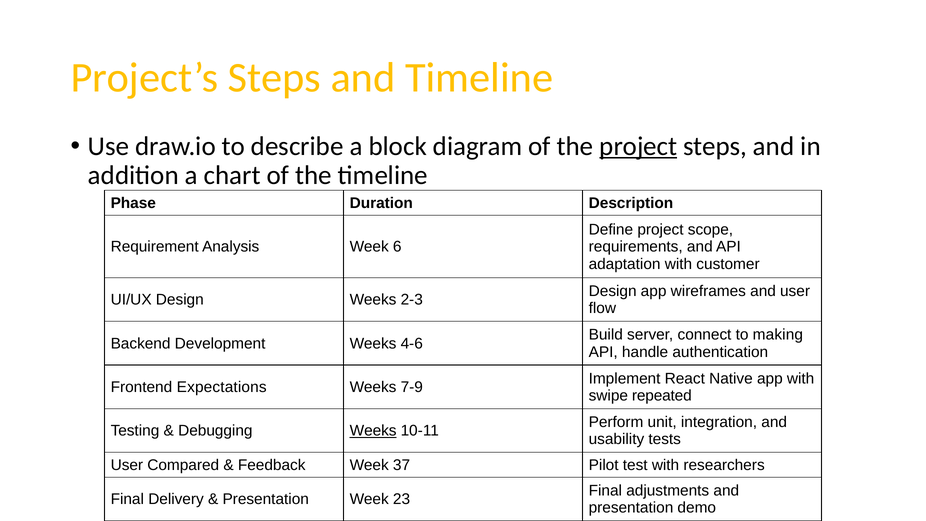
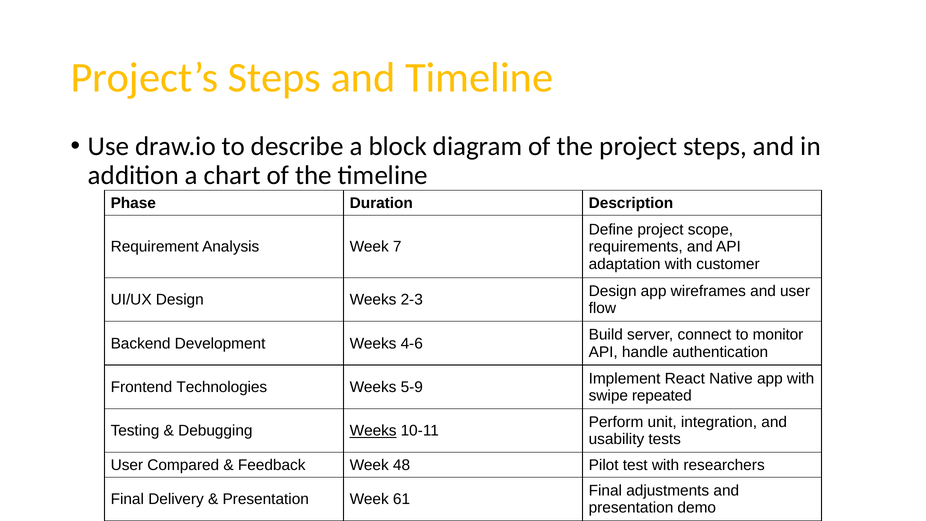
project underline: present -> none (638, 146)
6: 6 -> 7 (397, 247)
making: making -> monitor (778, 335)
Expectations: Expectations -> Technologies (222, 387)
7-9: 7-9 -> 5-9 (412, 387)
37: 37 -> 48 (402, 465)
23: 23 -> 61 (402, 499)
